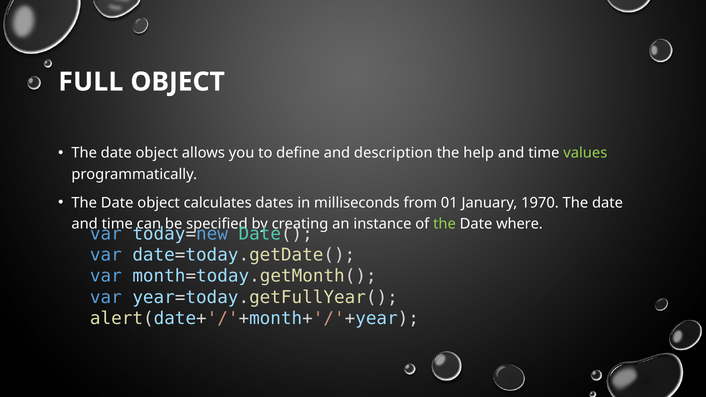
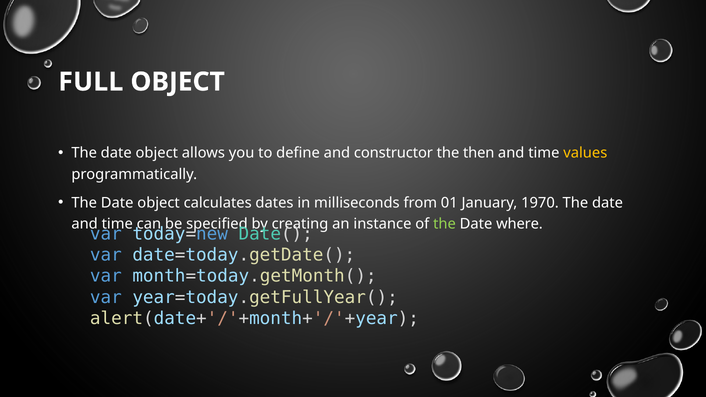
description: description -> constructor (393, 153)
help: help -> then (479, 153)
values colour: light green -> yellow (585, 153)
